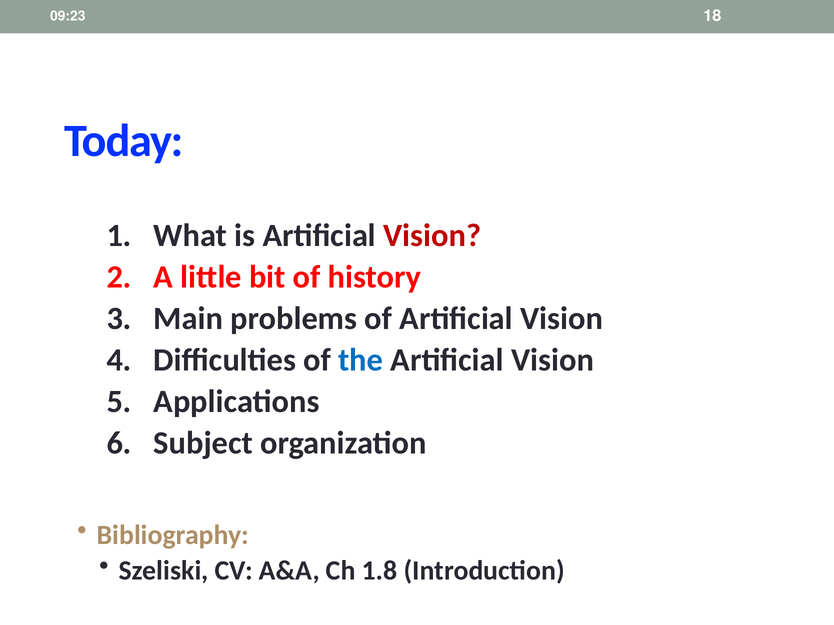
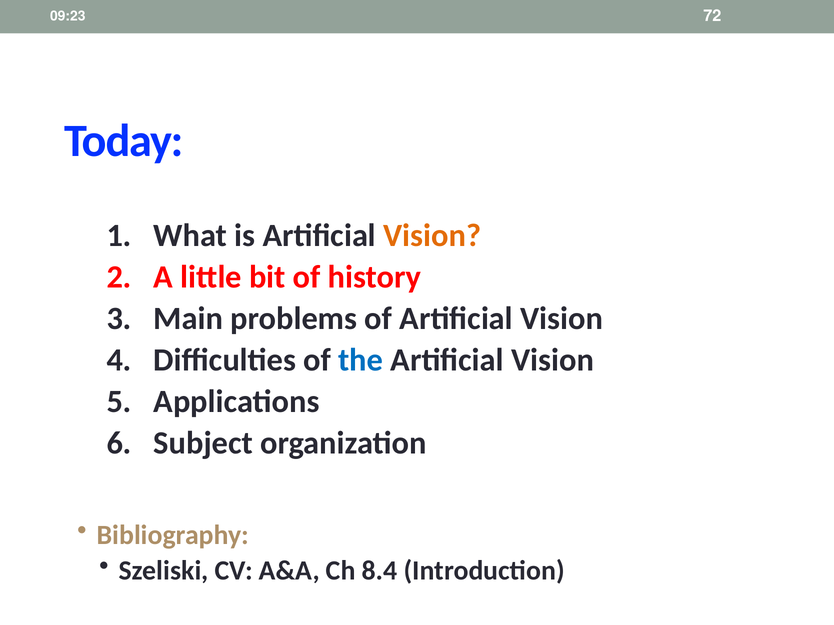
18: 18 -> 72 (712, 16)
Vision colour: red -> orange (432, 236)
1.8: 1.8 -> 8.4 (380, 571)
